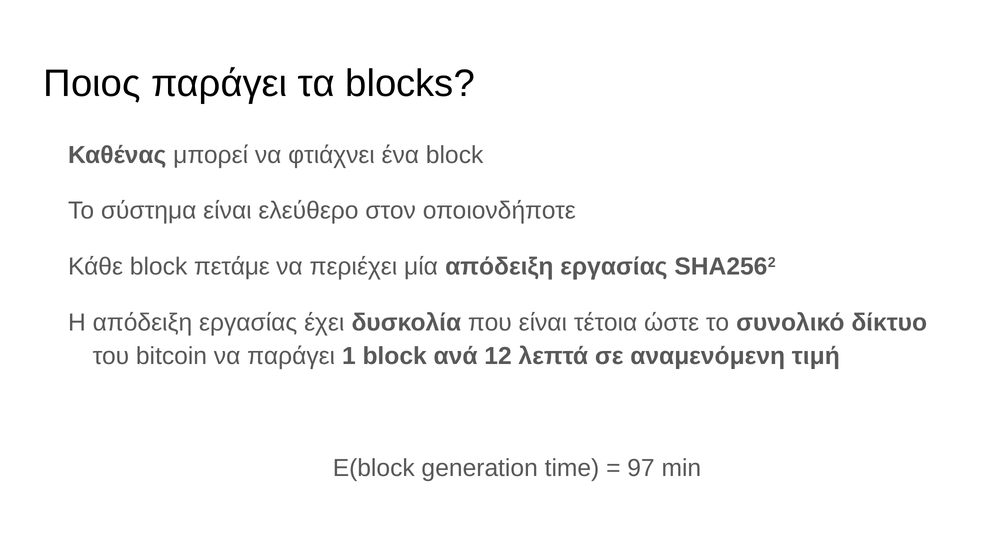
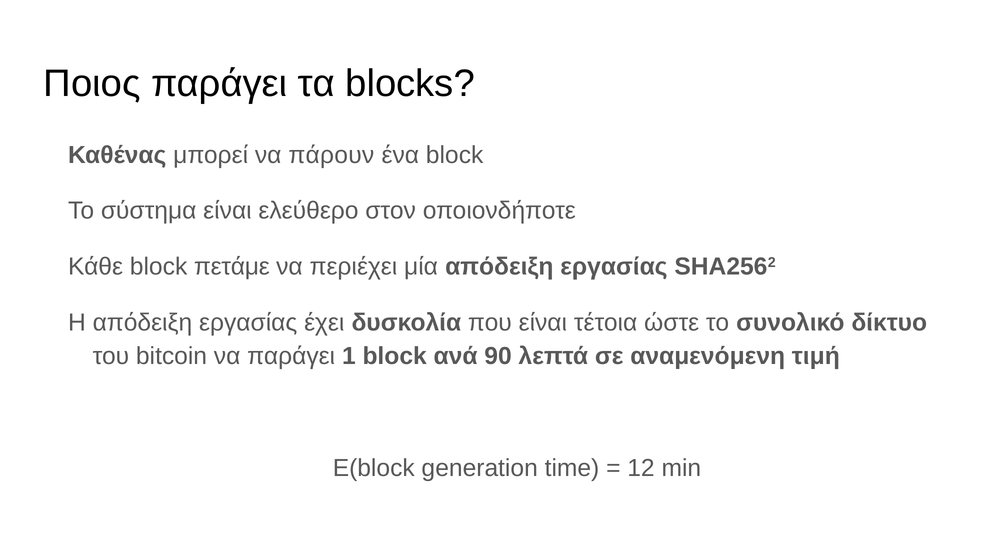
φτιάχνει: φτιάχνει -> πάρουν (331, 155)
12: 12 -> 90 (498, 356)
97: 97 -> 12 (641, 468)
